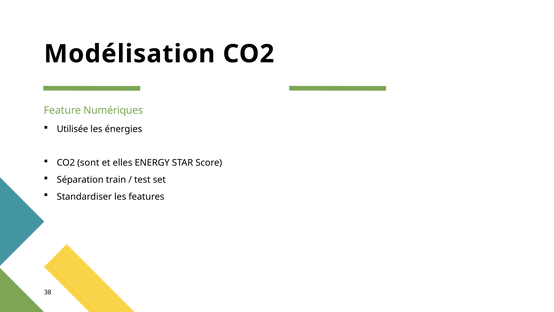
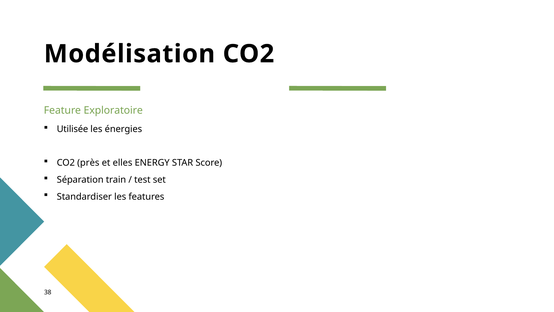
Numériques: Numériques -> Exploratoire (113, 110)
sont: sont -> près (88, 163)
